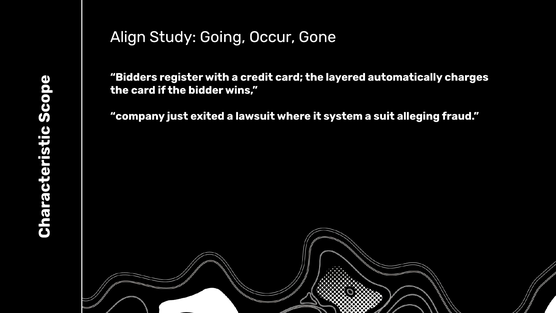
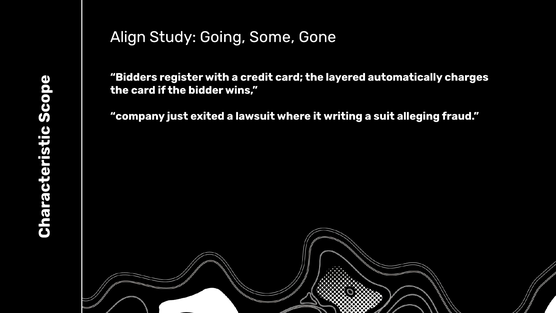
Occur: Occur -> Some (272, 37)
system: system -> writing (343, 116)
